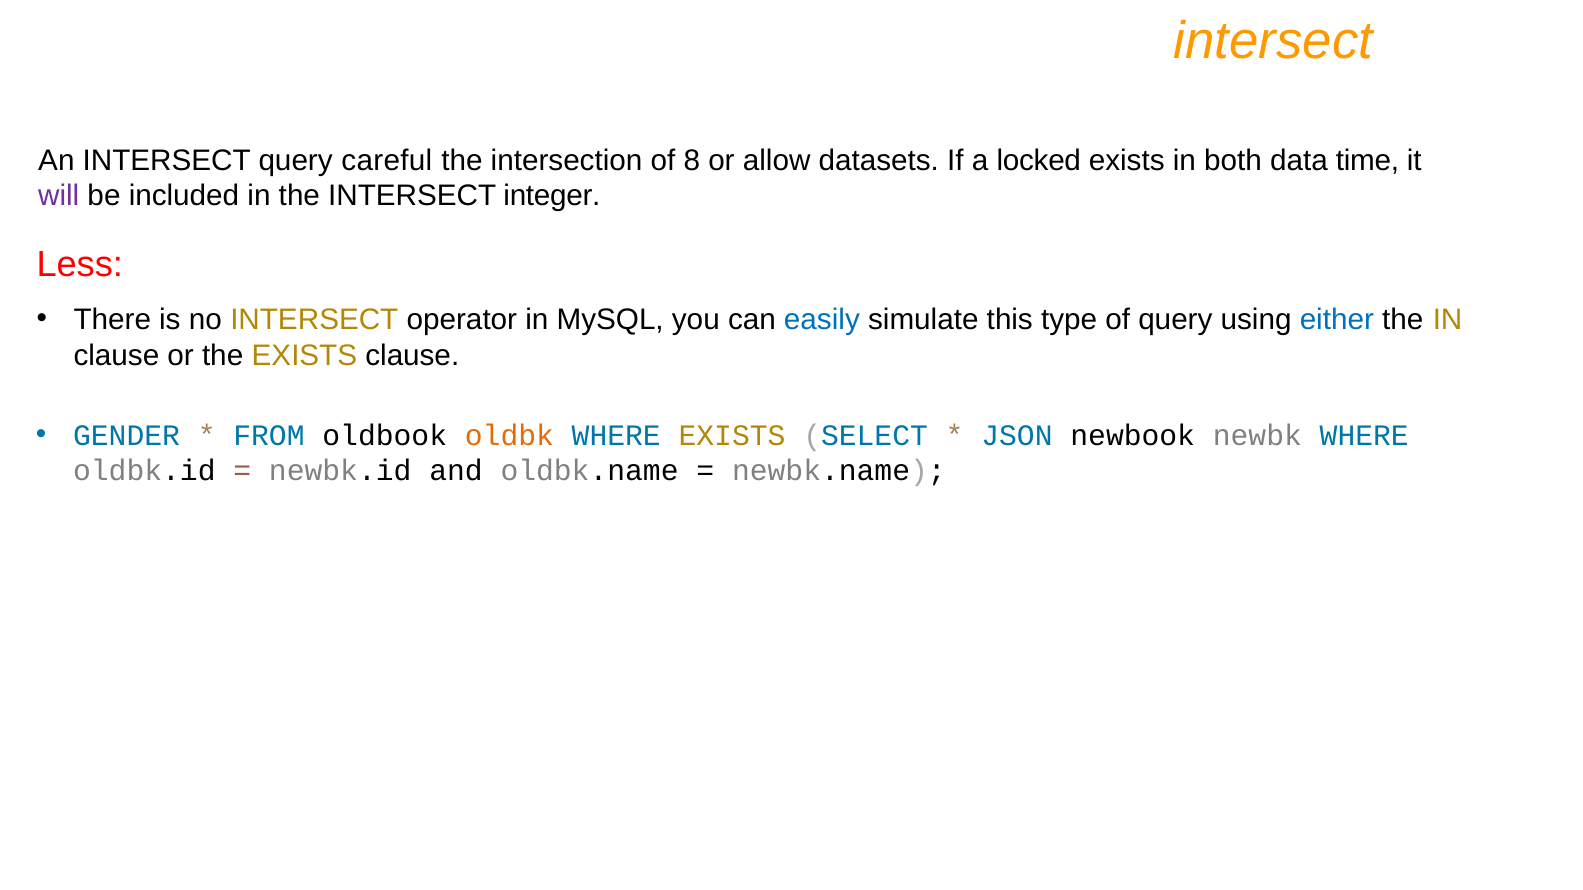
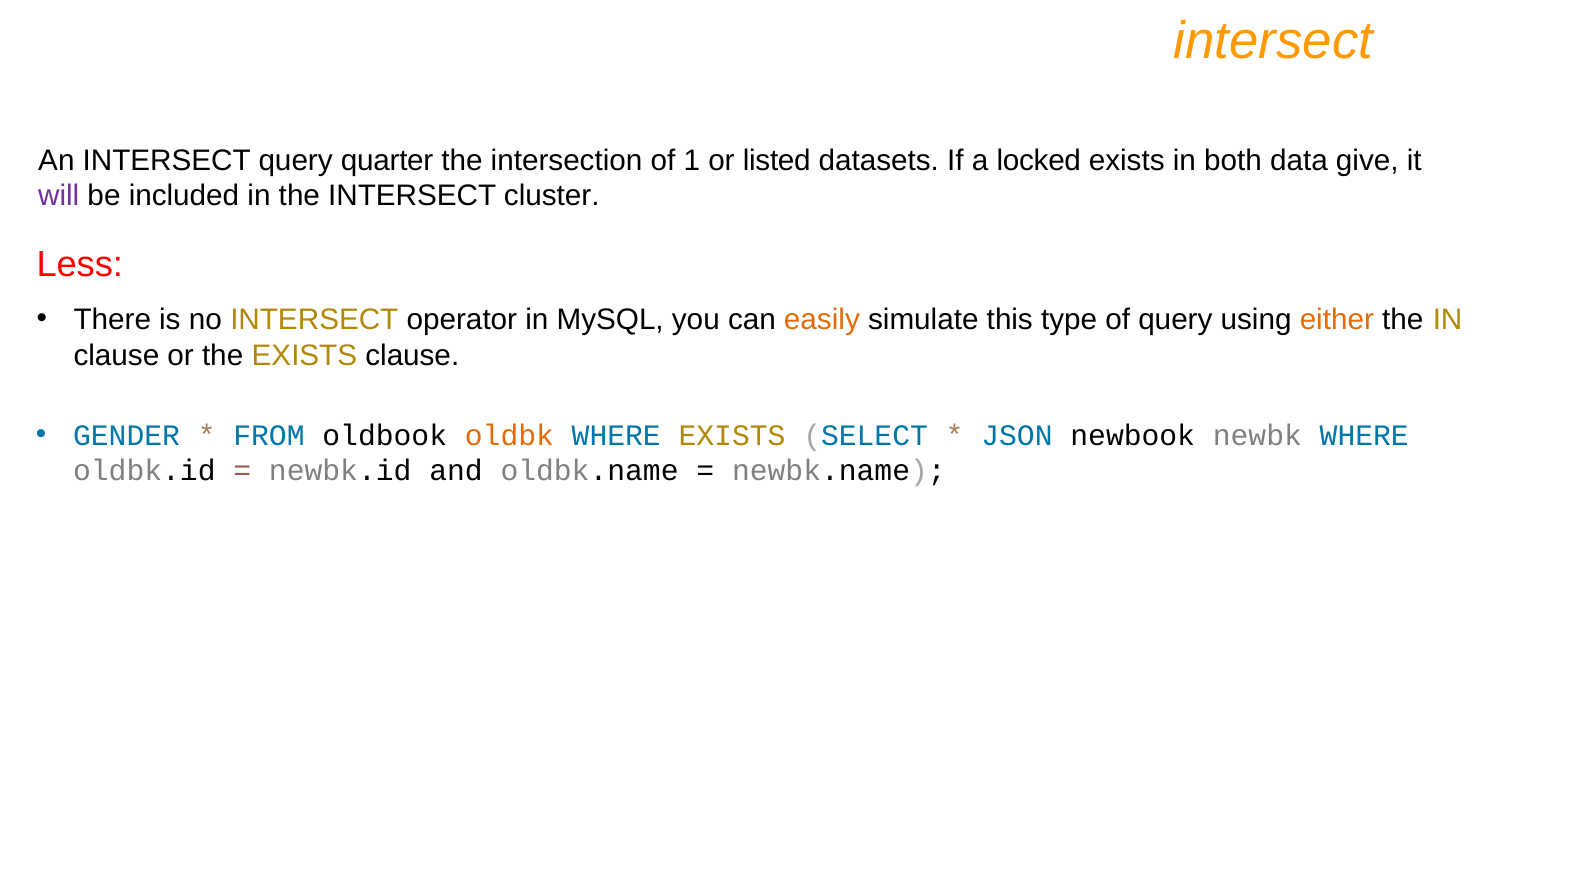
careful: careful -> quarter (387, 160)
8: 8 -> 1 (692, 160)
allow: allow -> listed (777, 160)
time: time -> give (1367, 160)
integer: integer -> cluster (552, 196)
easily colour: blue -> orange (822, 320)
either colour: blue -> orange (1337, 320)
